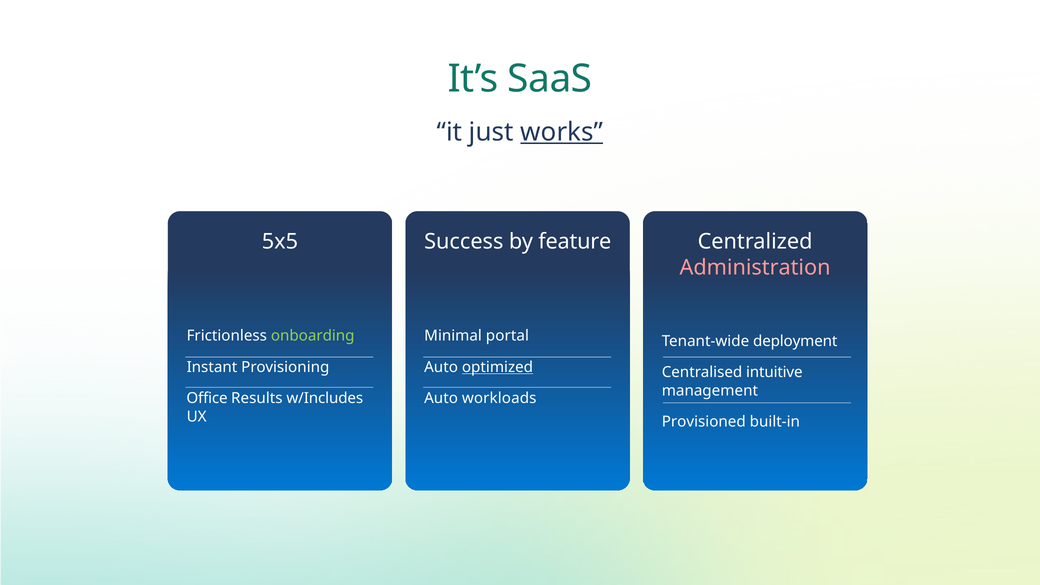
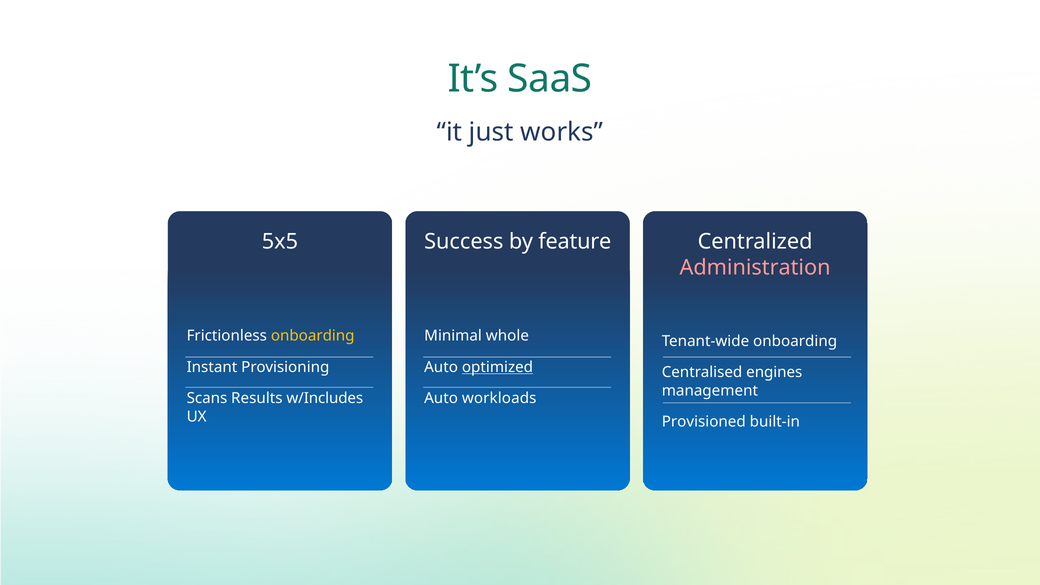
works underline: present -> none (562, 132)
onboarding colour: light green -> yellow (313, 336)
portal: portal -> whole (507, 336)
Tenant-wide deployment: deployment -> onboarding (795, 341)
intuitive: intuitive -> engines (774, 372)
Office: Office -> Scans (207, 398)
